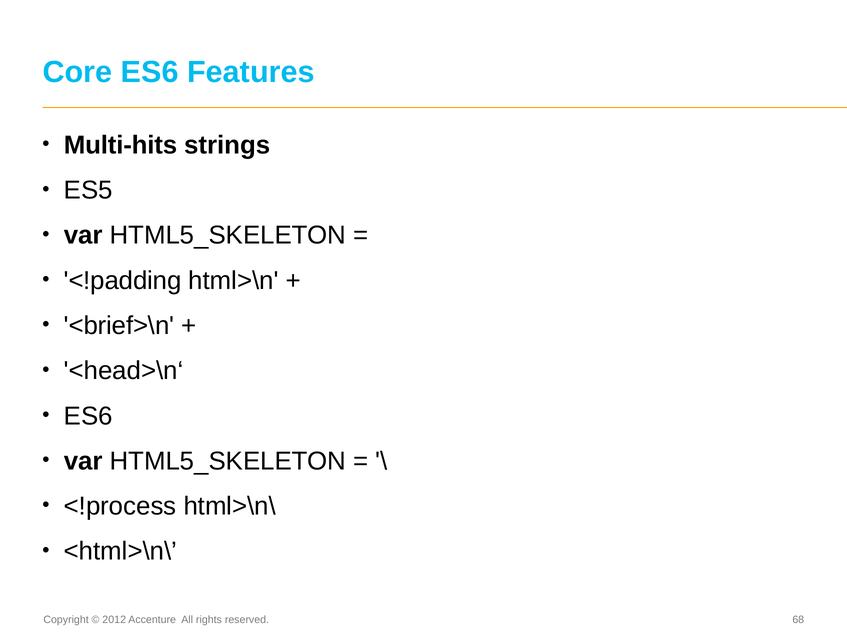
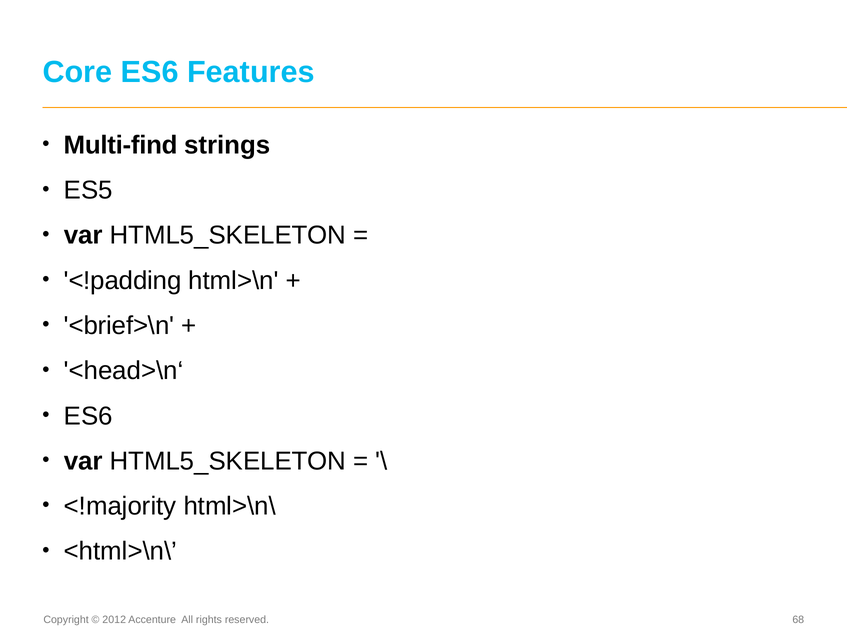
Multi-hits: Multi-hits -> Multi-find (121, 145)
<!process: <!process -> <!majority (120, 506)
